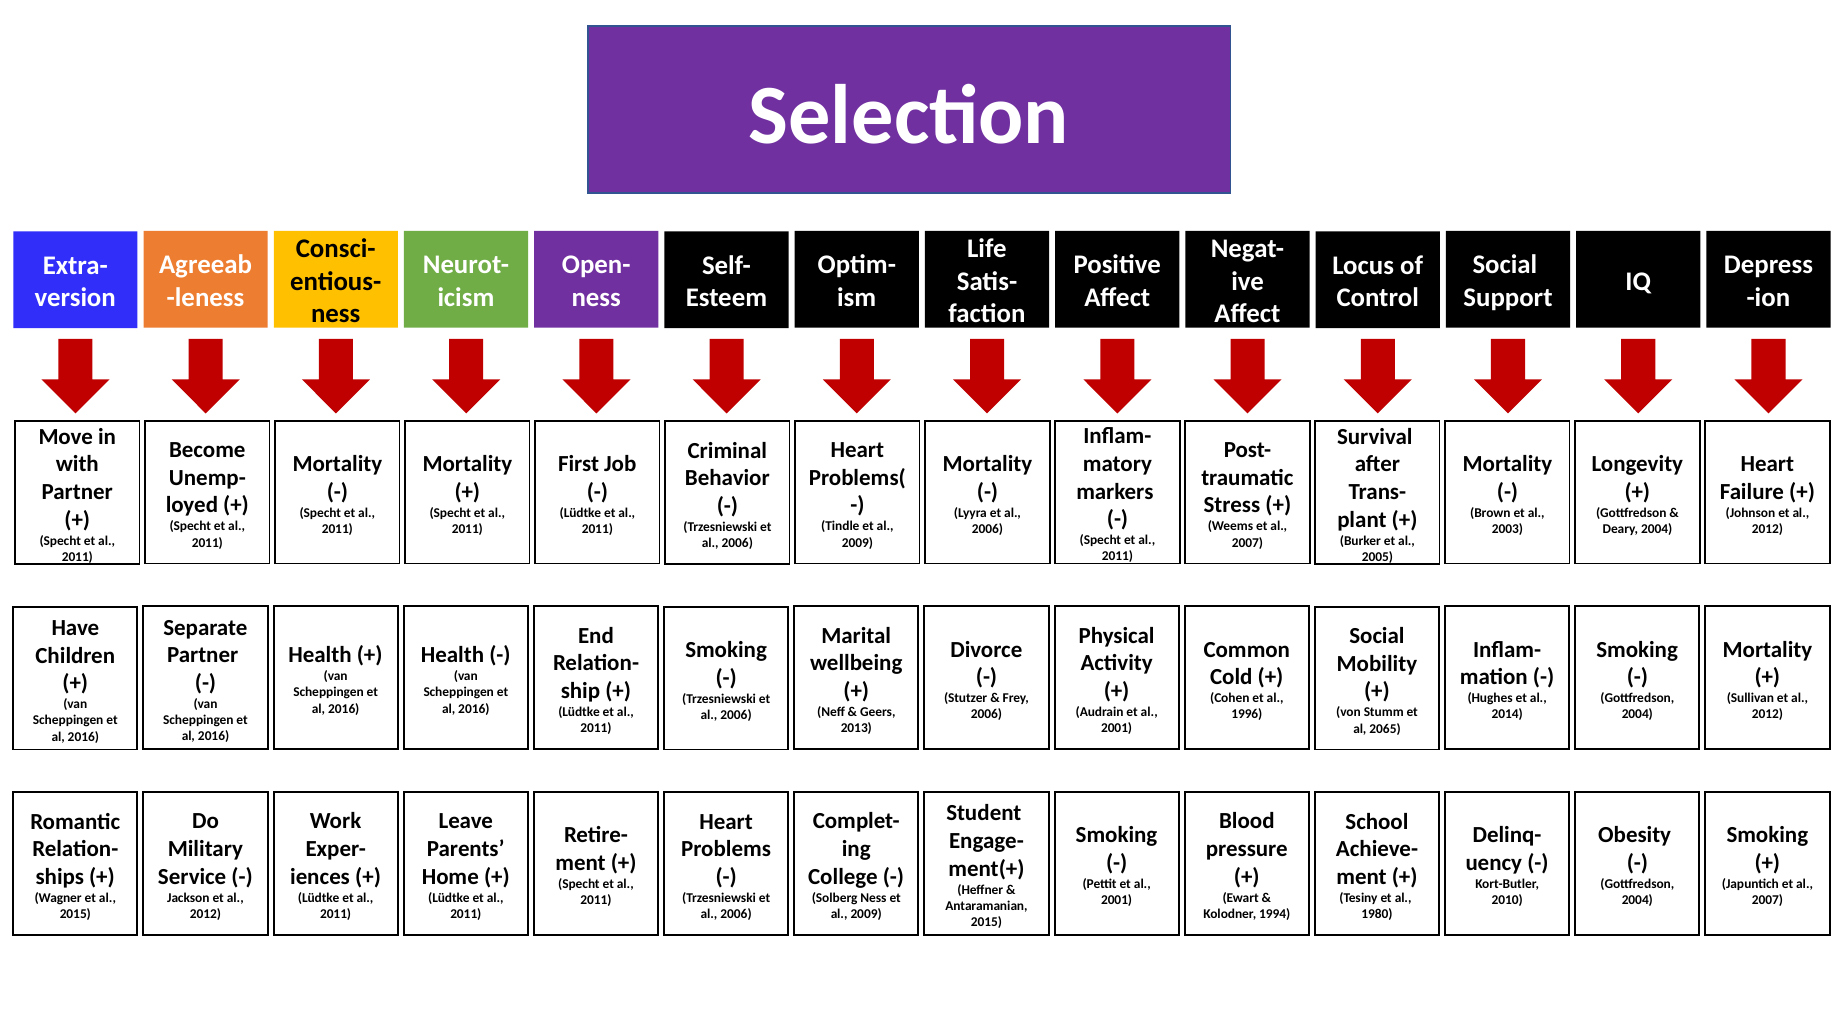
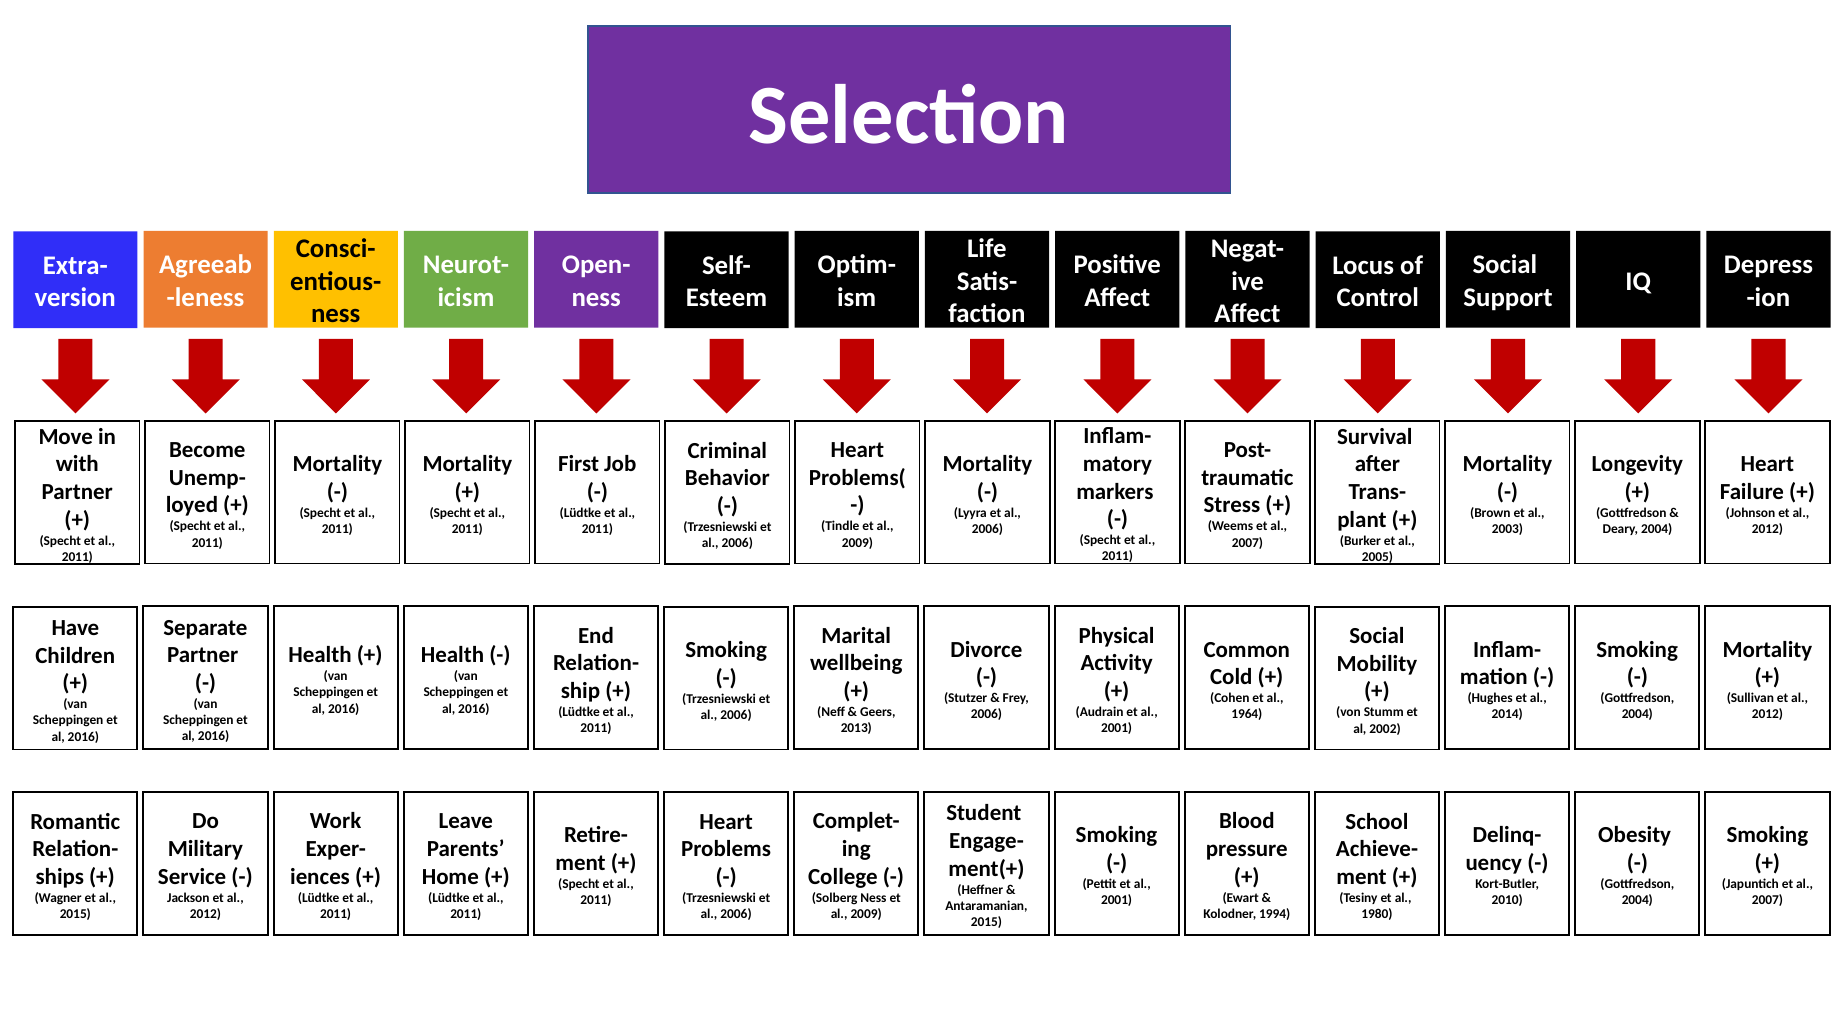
1996: 1996 -> 1964 (1247, 714)
2065: 2065 -> 2002 (1385, 729)
